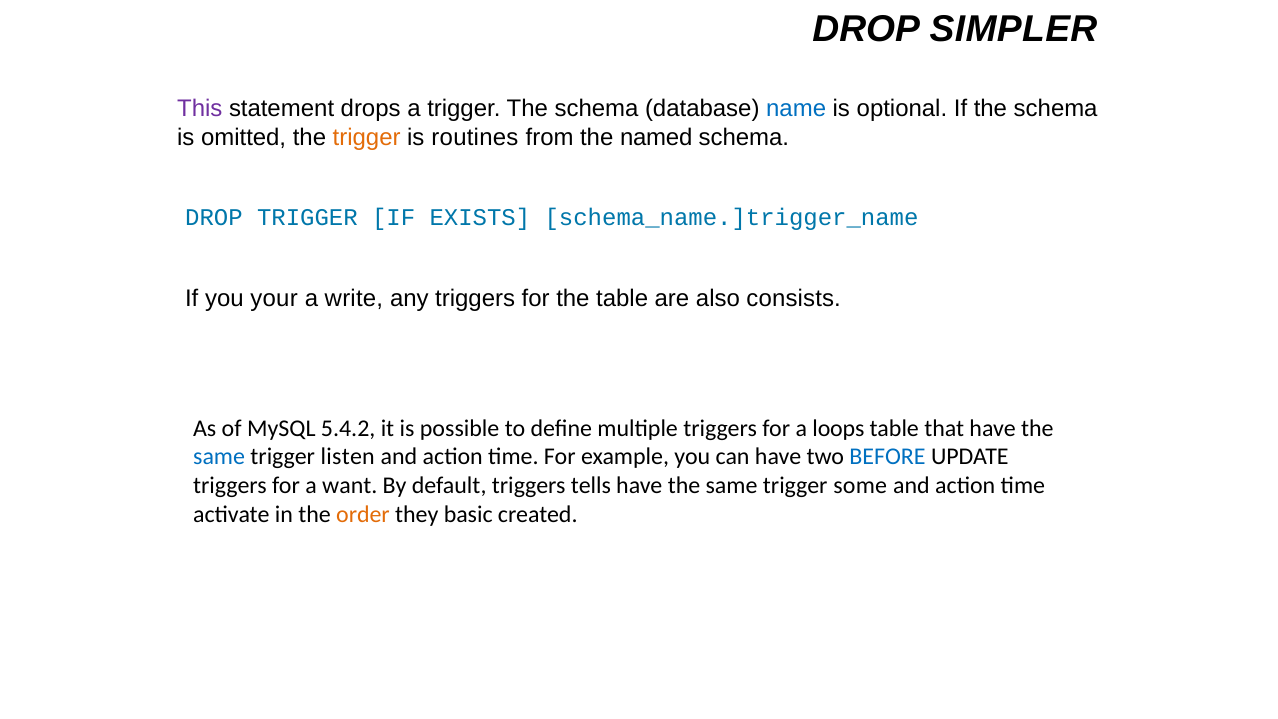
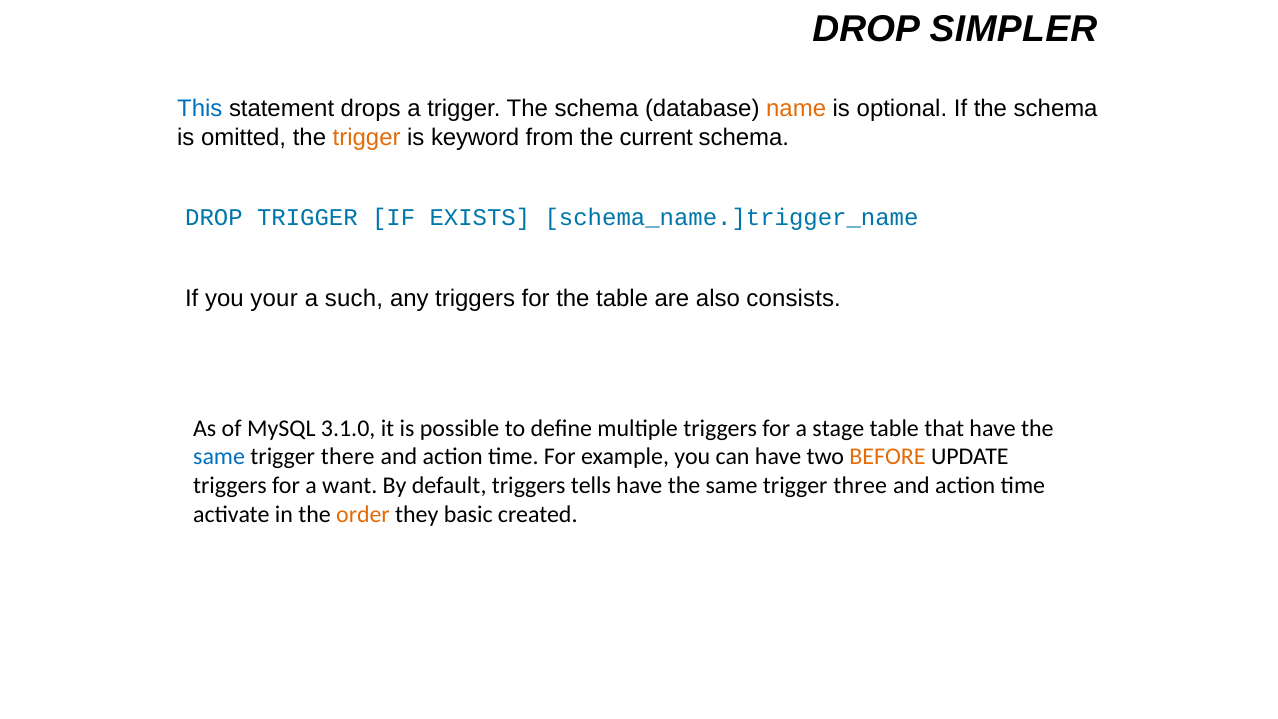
This colour: purple -> blue (200, 109)
name colour: blue -> orange (796, 109)
routines: routines -> keyword (475, 137)
named: named -> current (656, 137)
write: write -> such (354, 298)
5.4.2: 5.4.2 -> 3.1.0 (348, 428)
loops: loops -> stage (838, 428)
listen: listen -> there (348, 457)
BEFORE colour: blue -> orange (888, 457)
some: some -> three (860, 486)
